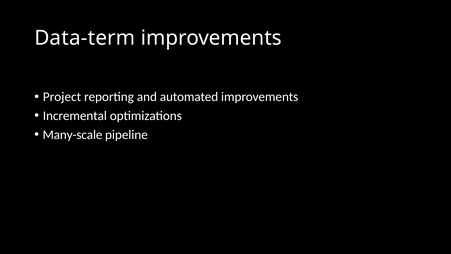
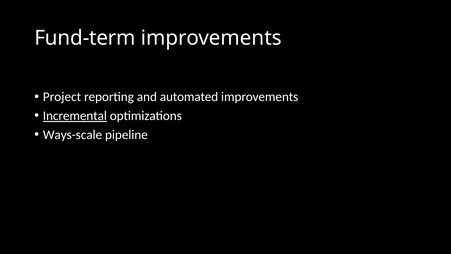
Data-term: Data-term -> Fund-term (85, 38)
Incremental underline: none -> present (75, 116)
Many-scale: Many-scale -> Ways-scale (72, 135)
